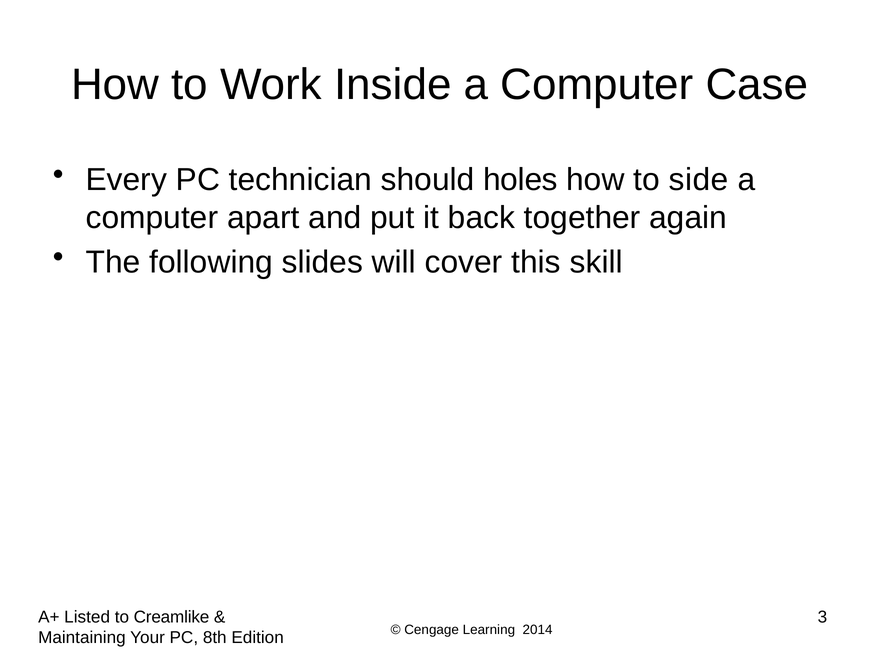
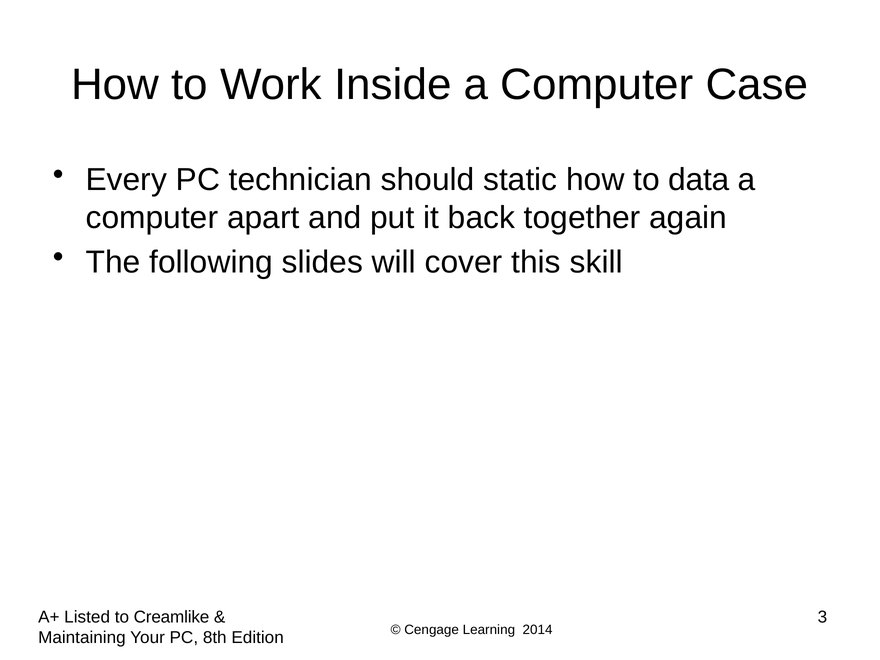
holes: holes -> static (520, 180)
side: side -> data (699, 180)
